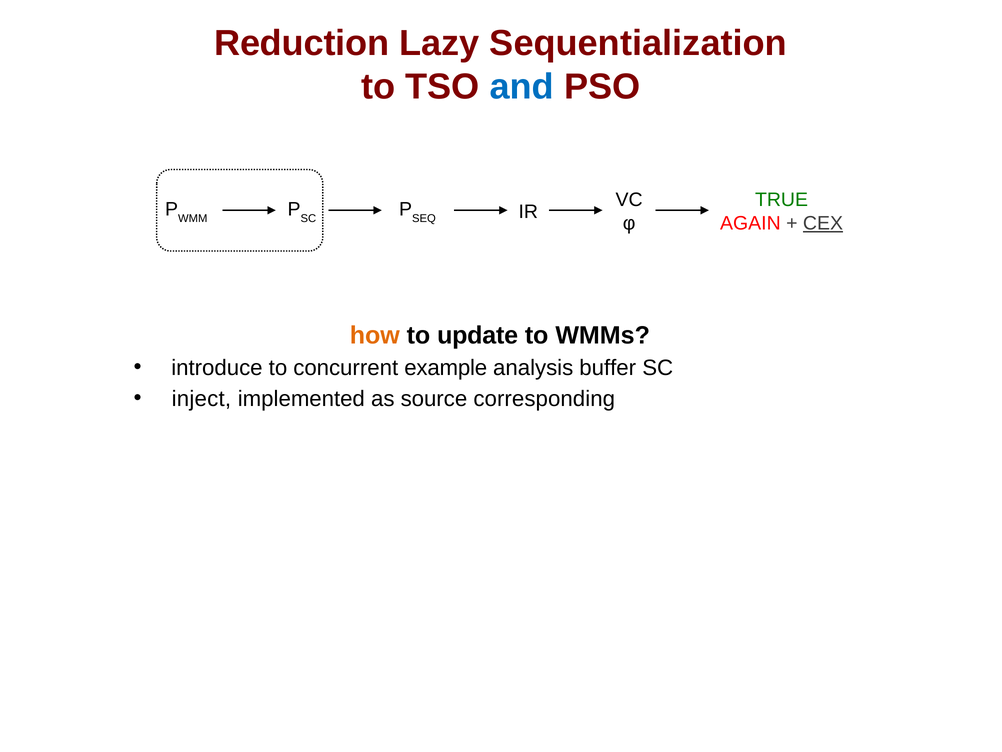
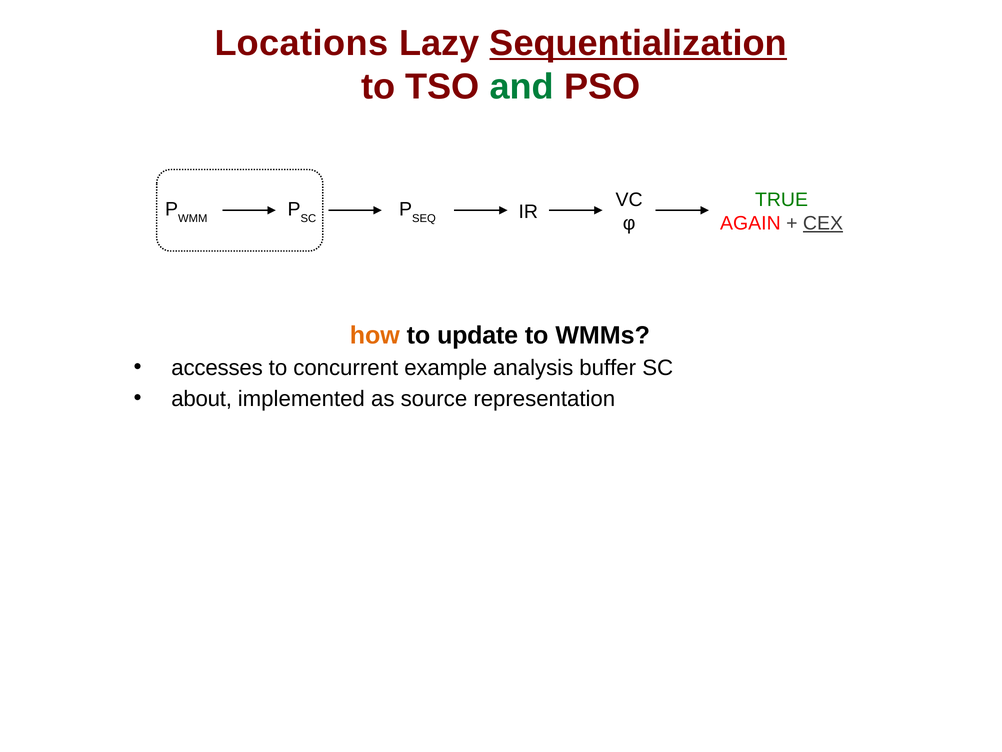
Reduction: Reduction -> Locations (301, 43)
Sequentialization underline: none -> present (638, 43)
and colour: blue -> green (522, 87)
introduce: introduce -> accesses (217, 368)
inject: inject -> about (202, 398)
corresponding: corresponding -> representation (544, 398)
